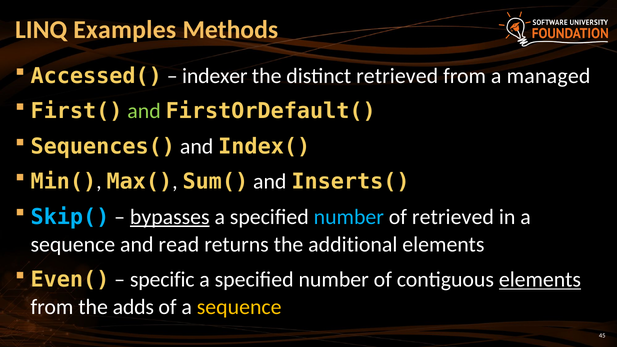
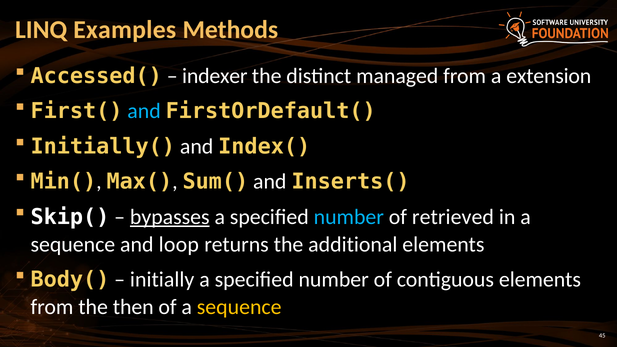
distinct retrieved: retrieved -> managed (397, 76)
managed: managed -> extension (549, 76)
and colour: light green -> light blue (144, 111)
Sequences(: Sequences( -> Initially( (103, 146)
Skip( colour: light blue -> white (70, 217)
read: read -> loop (179, 244)
Even(: Even( -> Body( (70, 280)
specific: specific -> initially (162, 280)
elements underline: present -> none (540, 280)
adds: adds -> then (133, 307)
